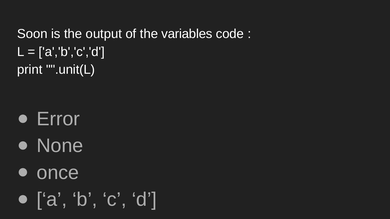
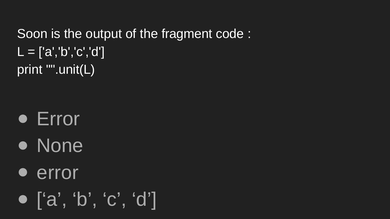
variables: variables -> fragment (187, 34)
once: once -> error (58, 173)
